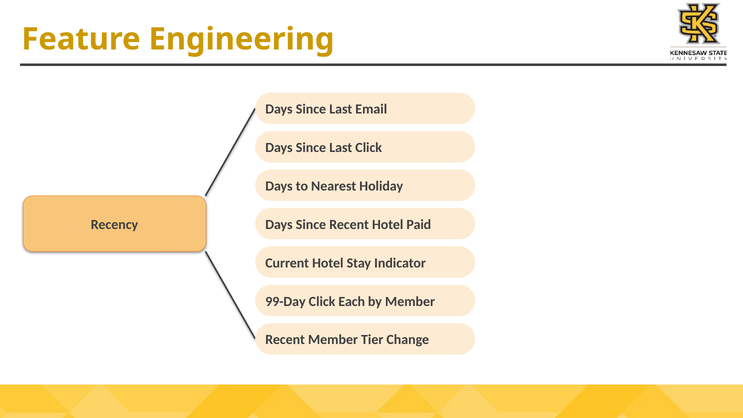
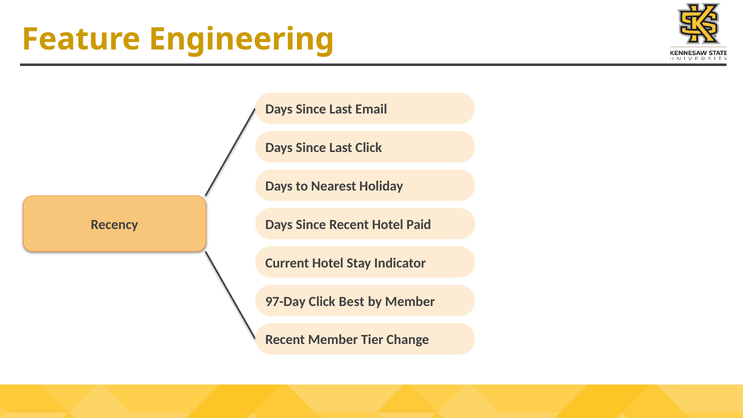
99-Day: 99-Day -> 97-Day (285, 301)
Each: Each -> Best (352, 301)
